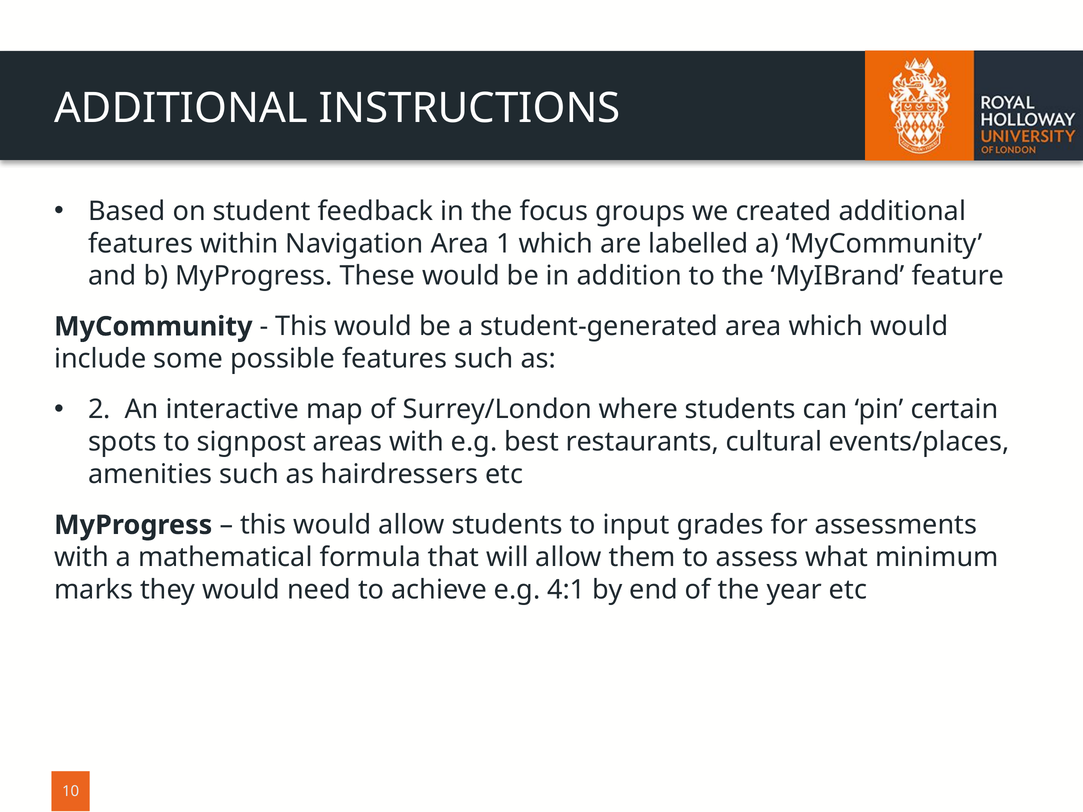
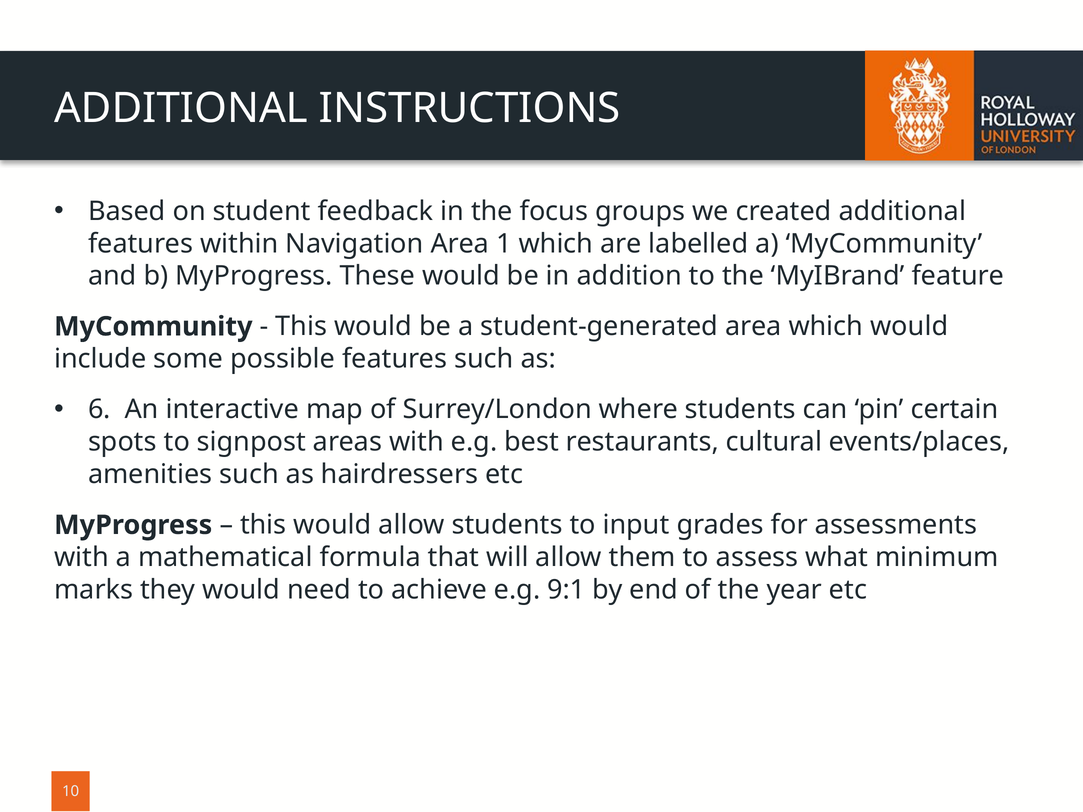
2: 2 -> 6 (99, 410)
4:1: 4:1 -> 9:1 (566, 590)
